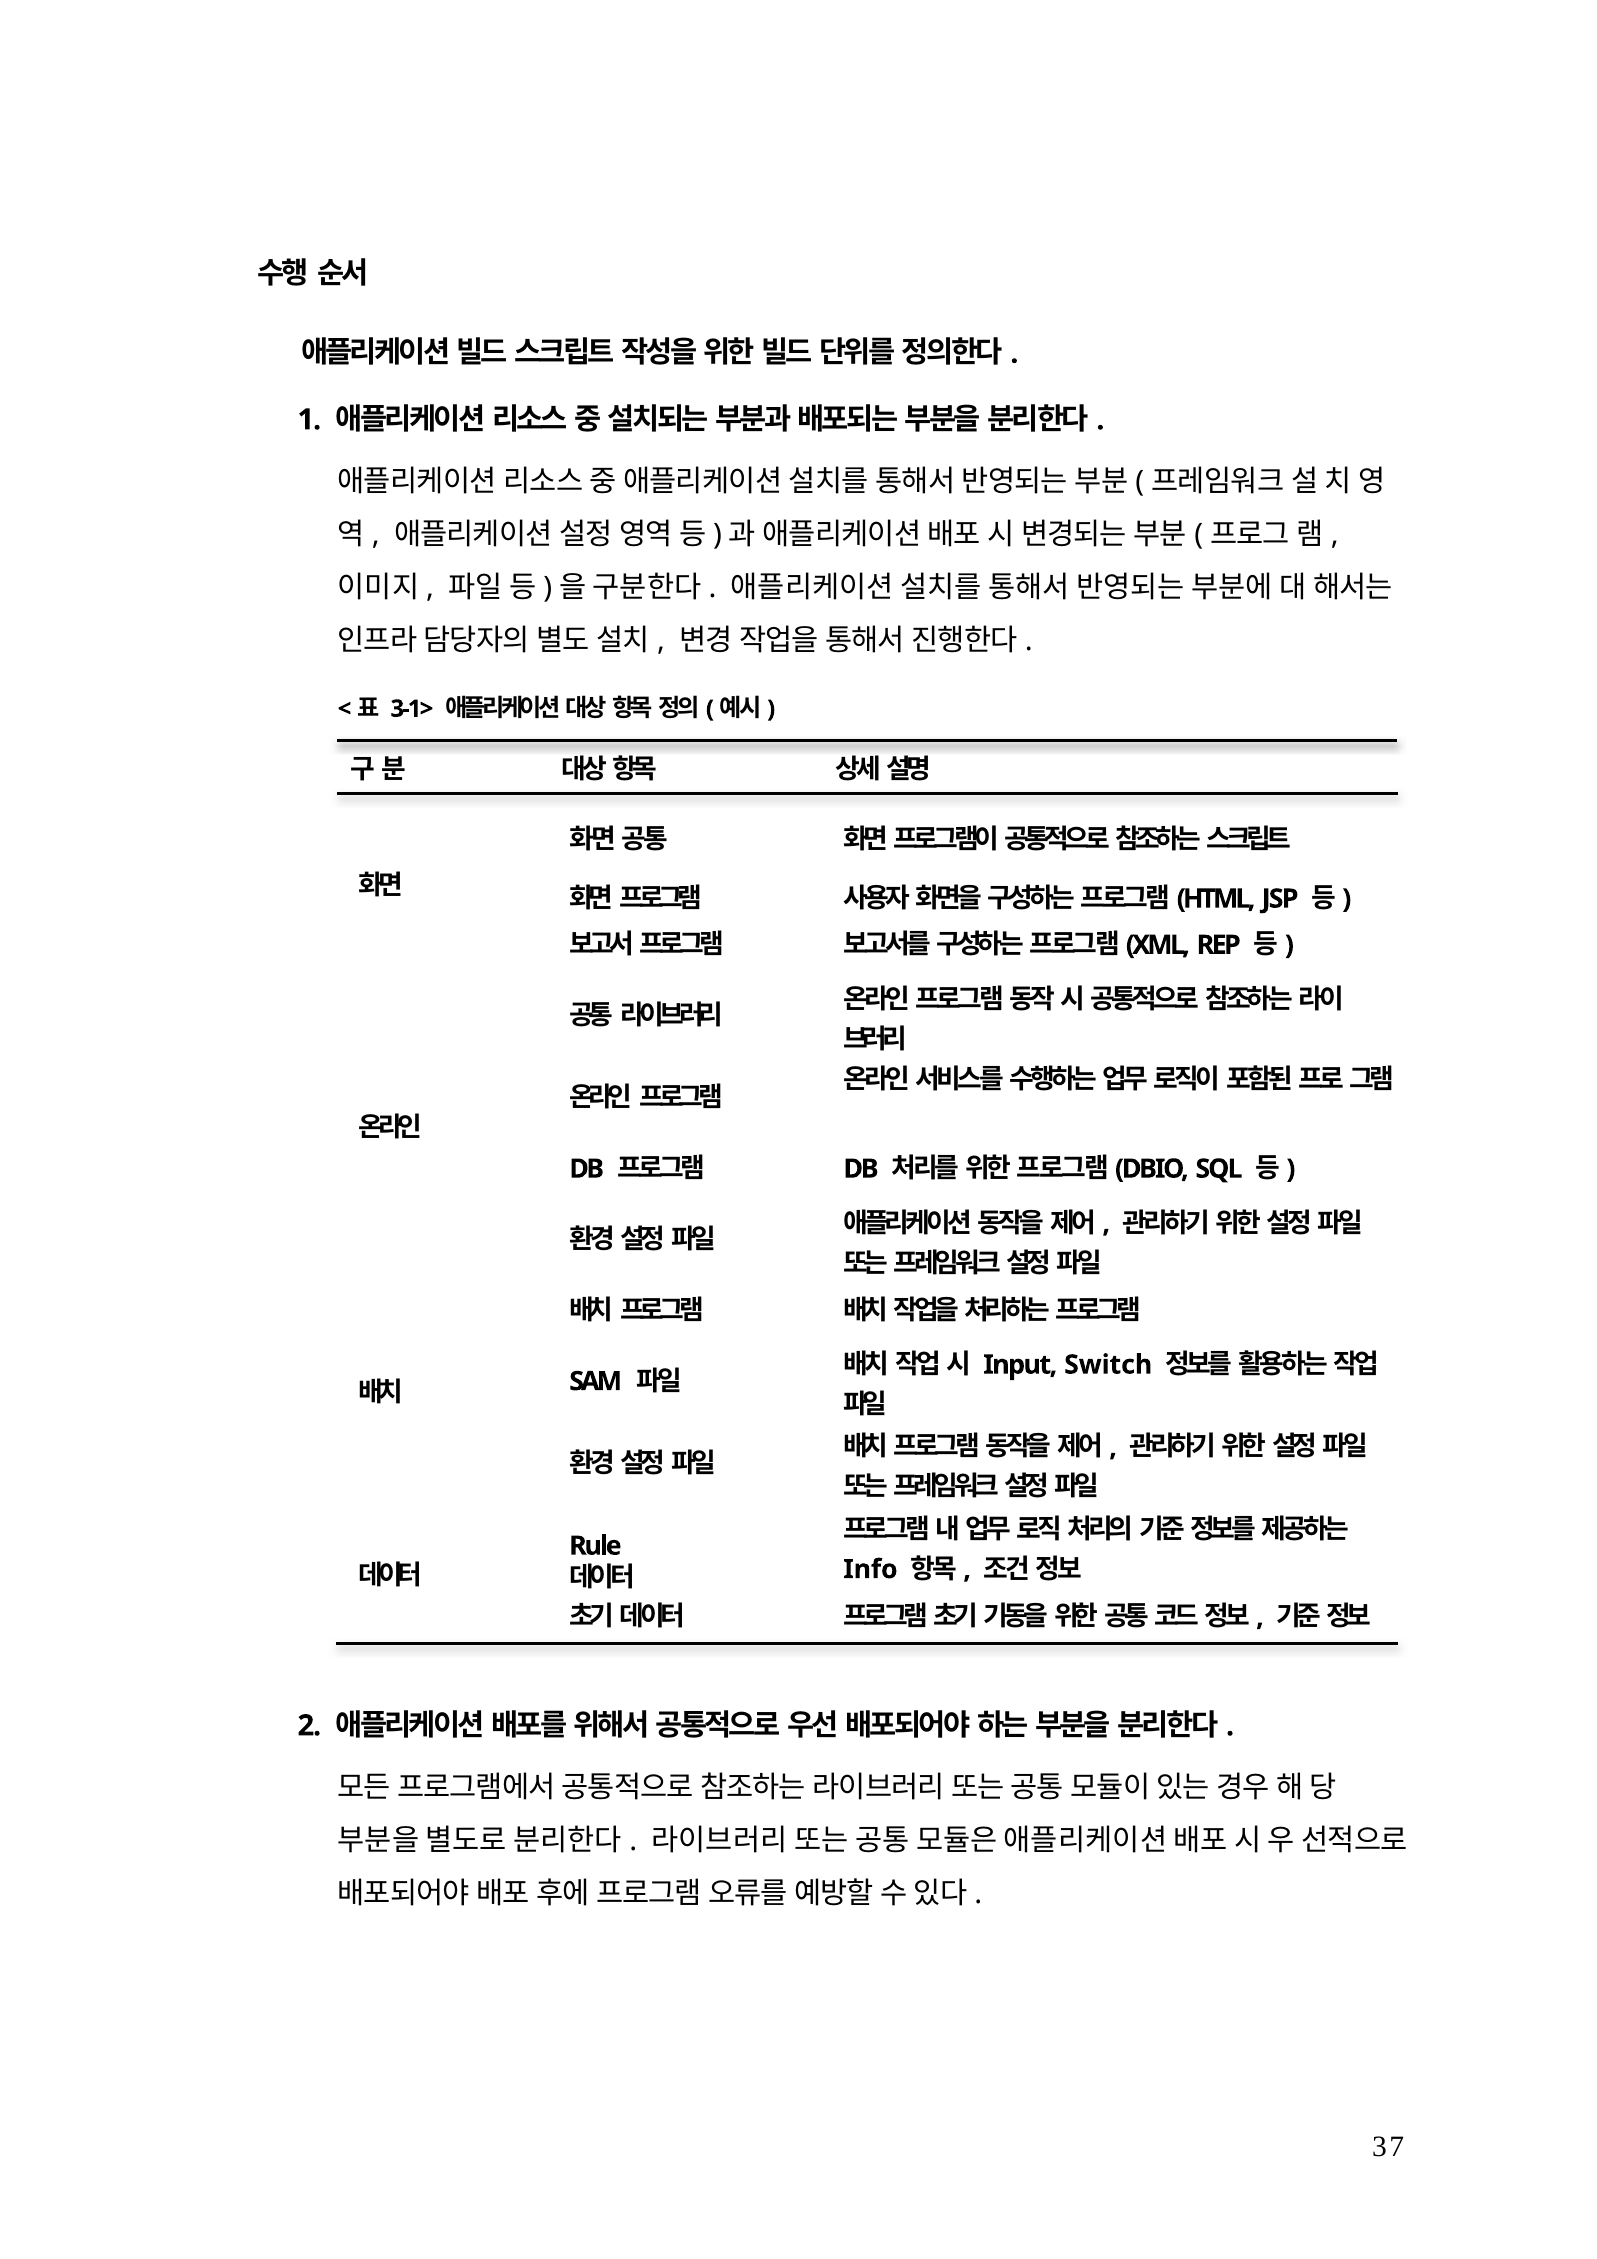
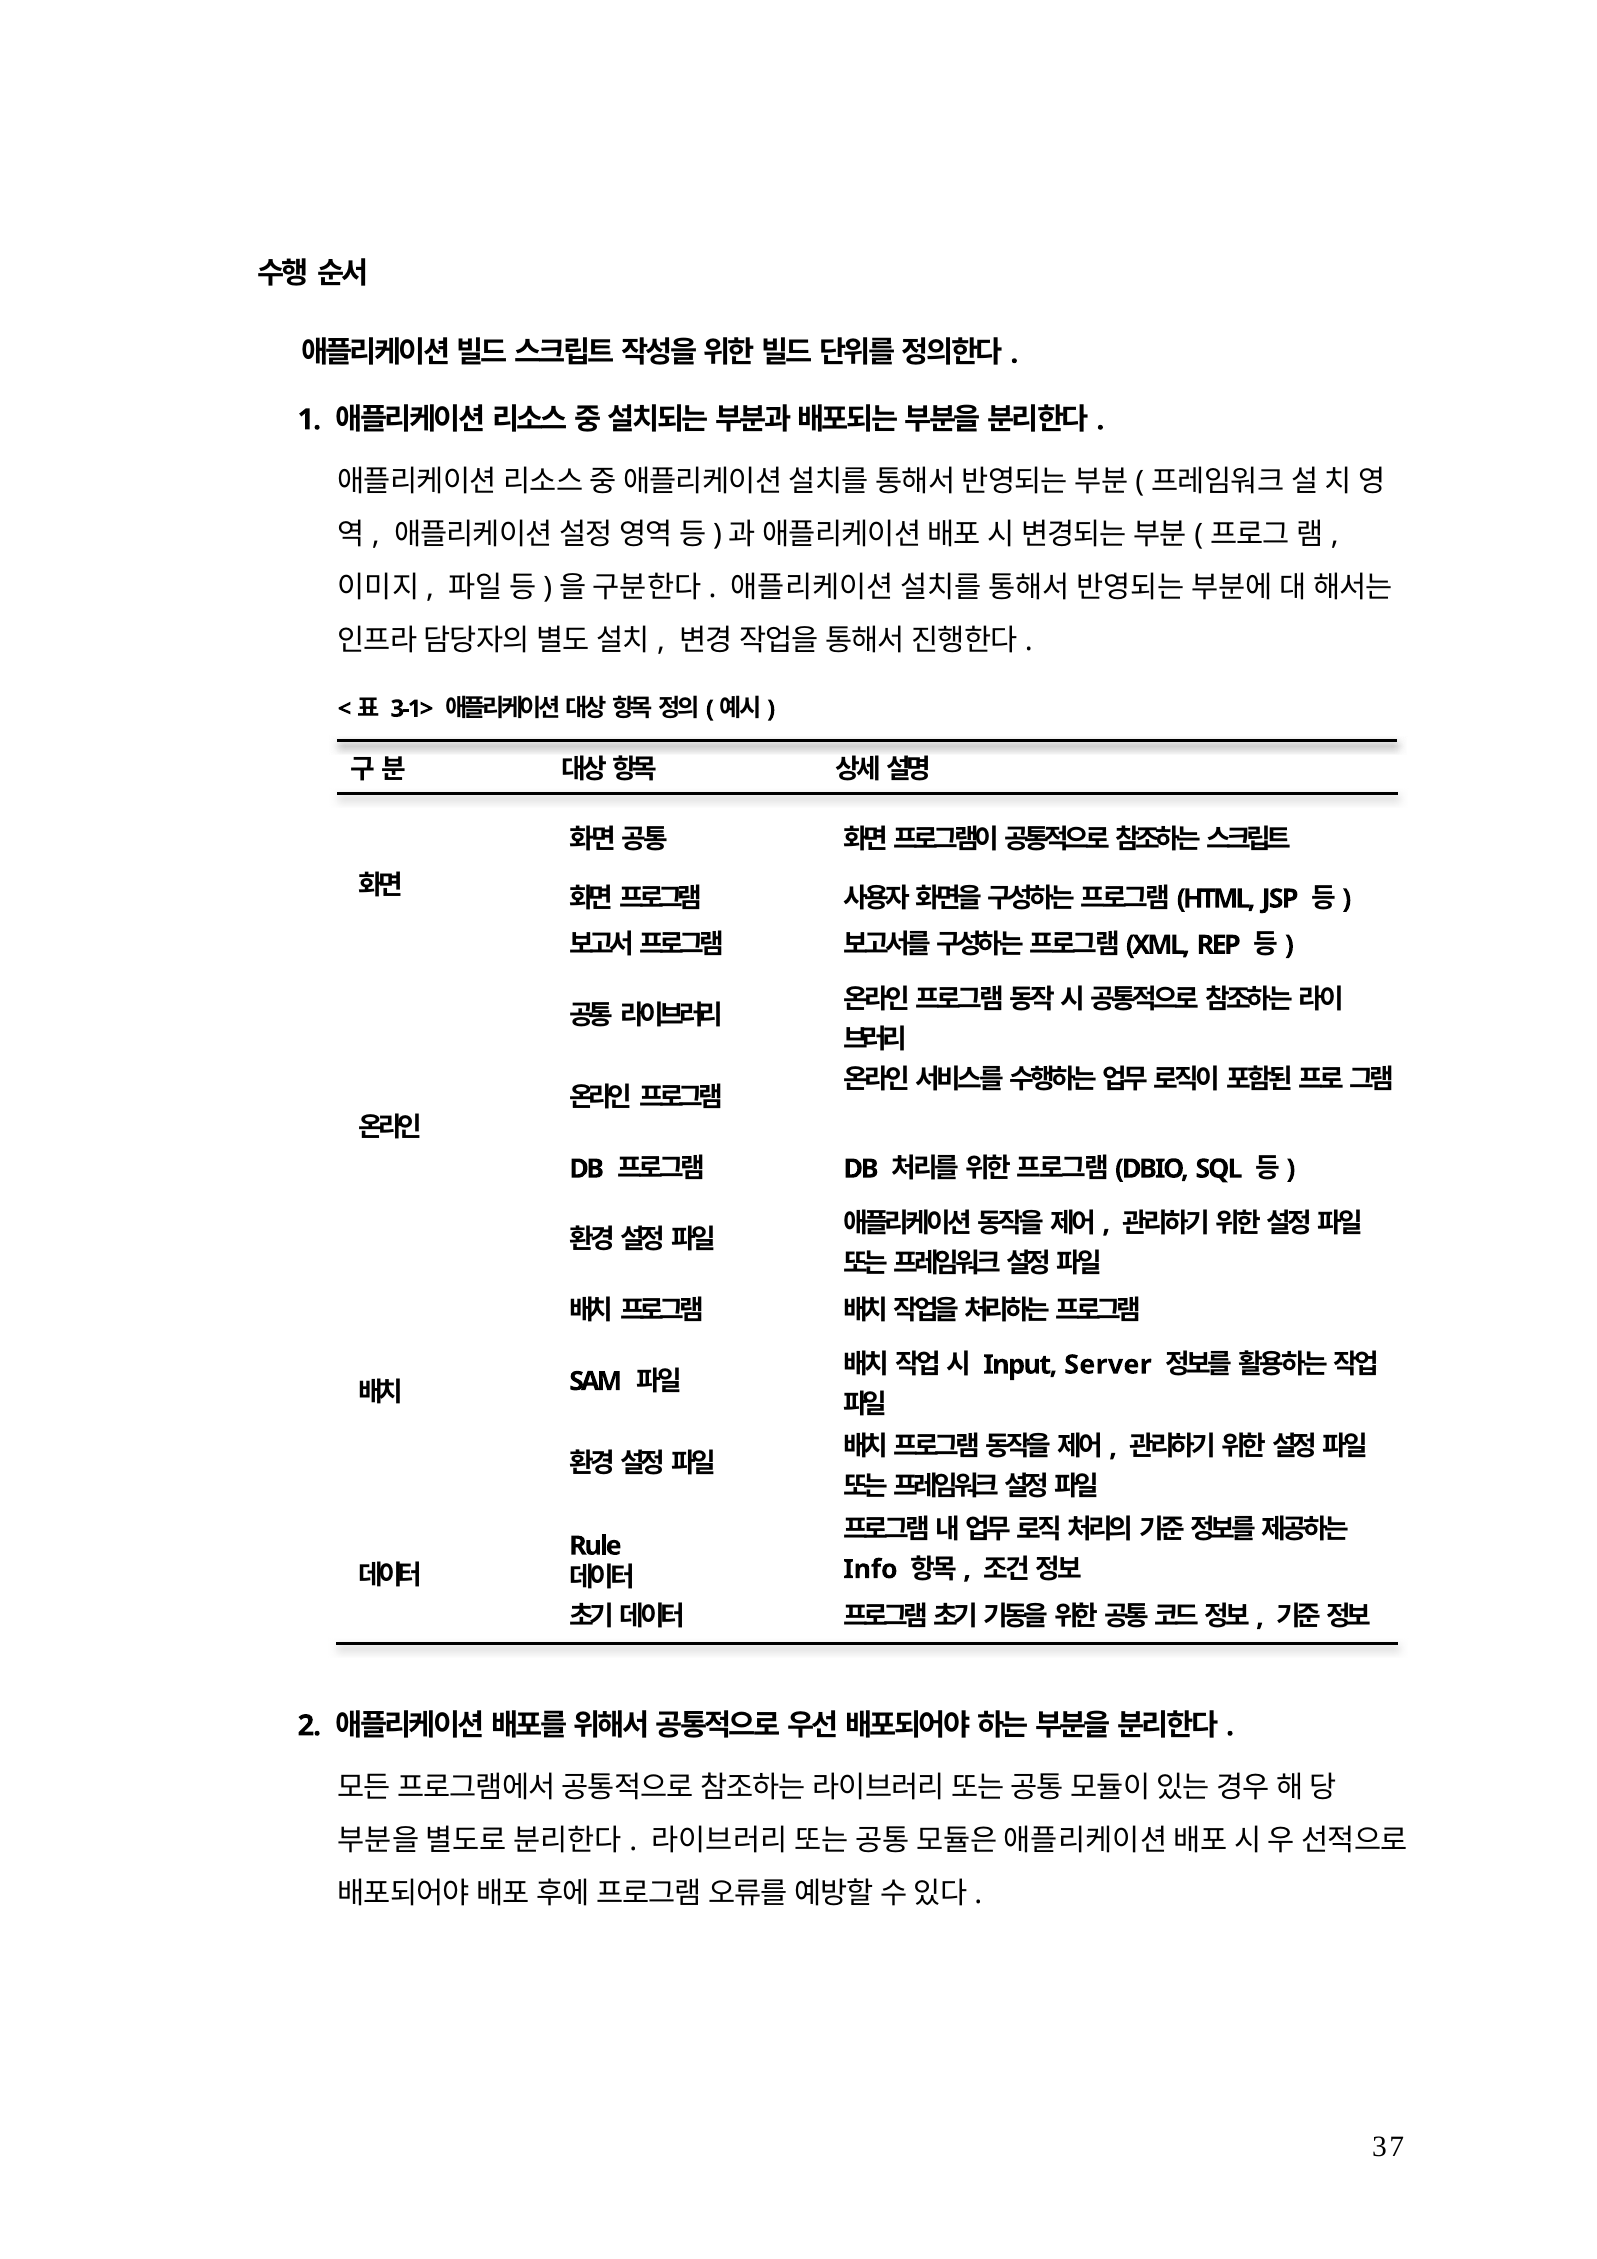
Switch: Switch -> Server (1108, 1365)
